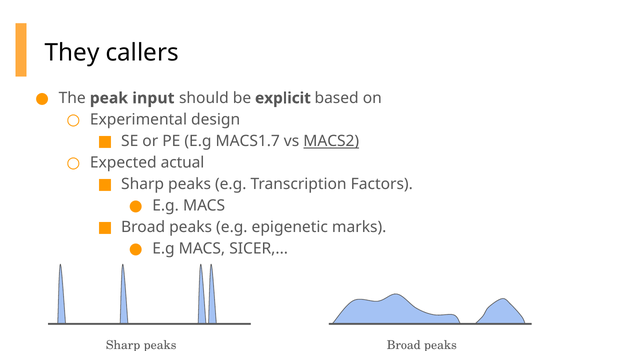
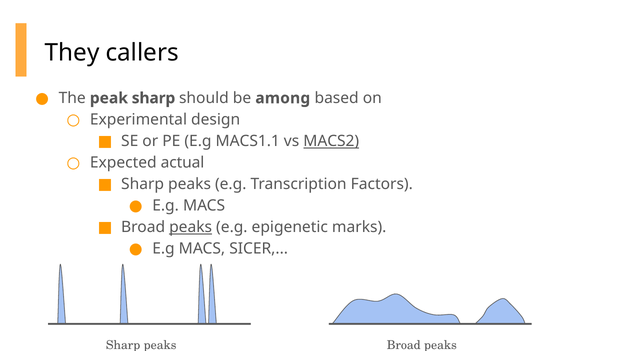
peak input: input -> sharp (154, 98)
explicit: explicit -> among (283, 98)
MACS1.7: MACS1.7 -> MACS1.1 (248, 141)
peaks underline: none -> present (191, 227)
